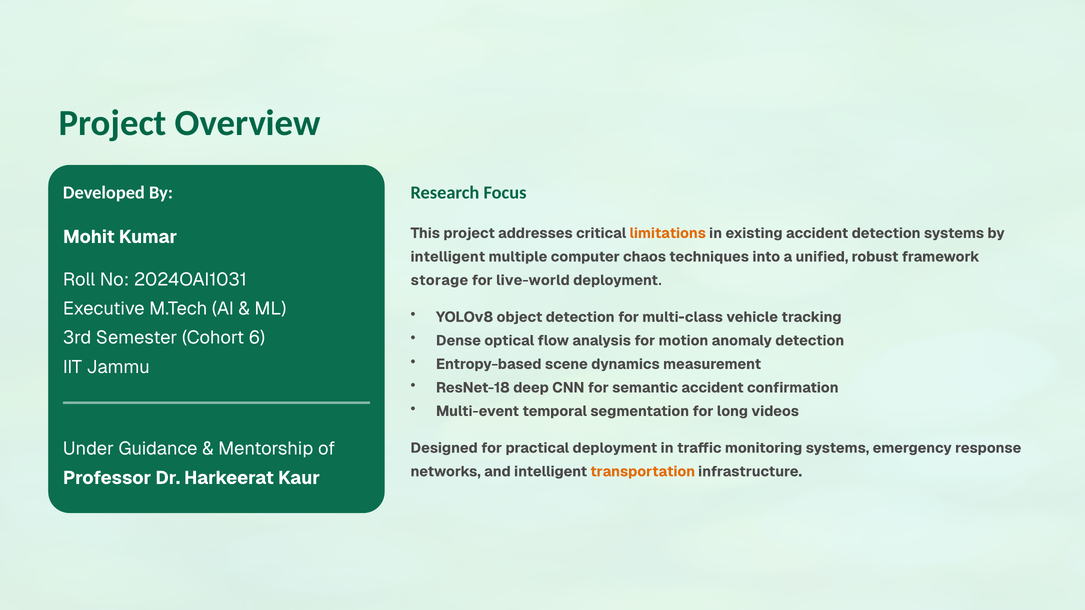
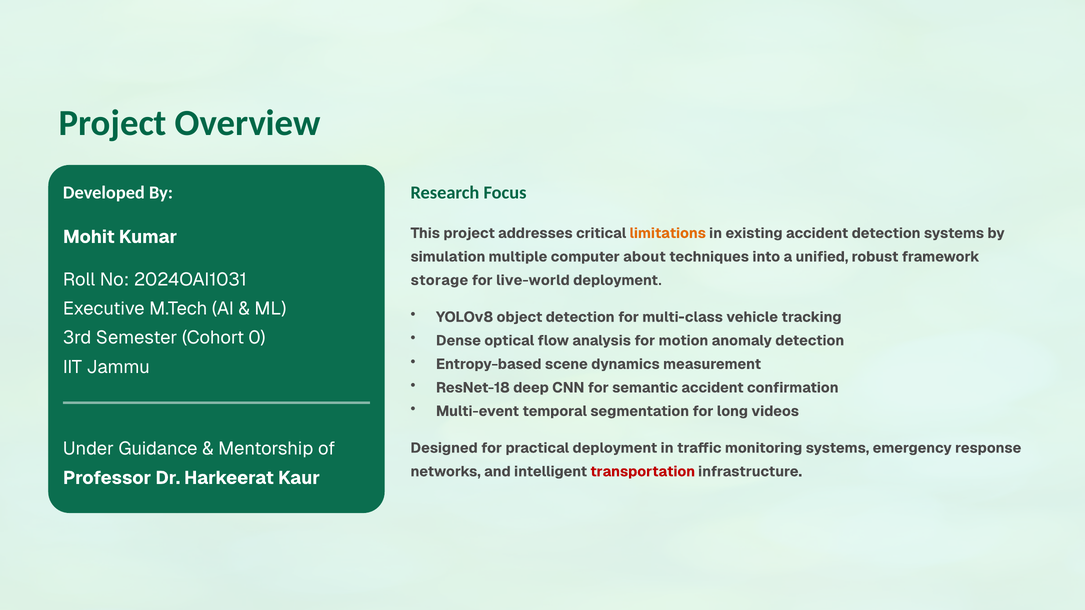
intelligent: intelligent -> simulation (448, 257)
chaos: chaos -> about (644, 257)
6: 6 -> 0 (257, 338)
transportation colour: orange -> red (643, 472)
